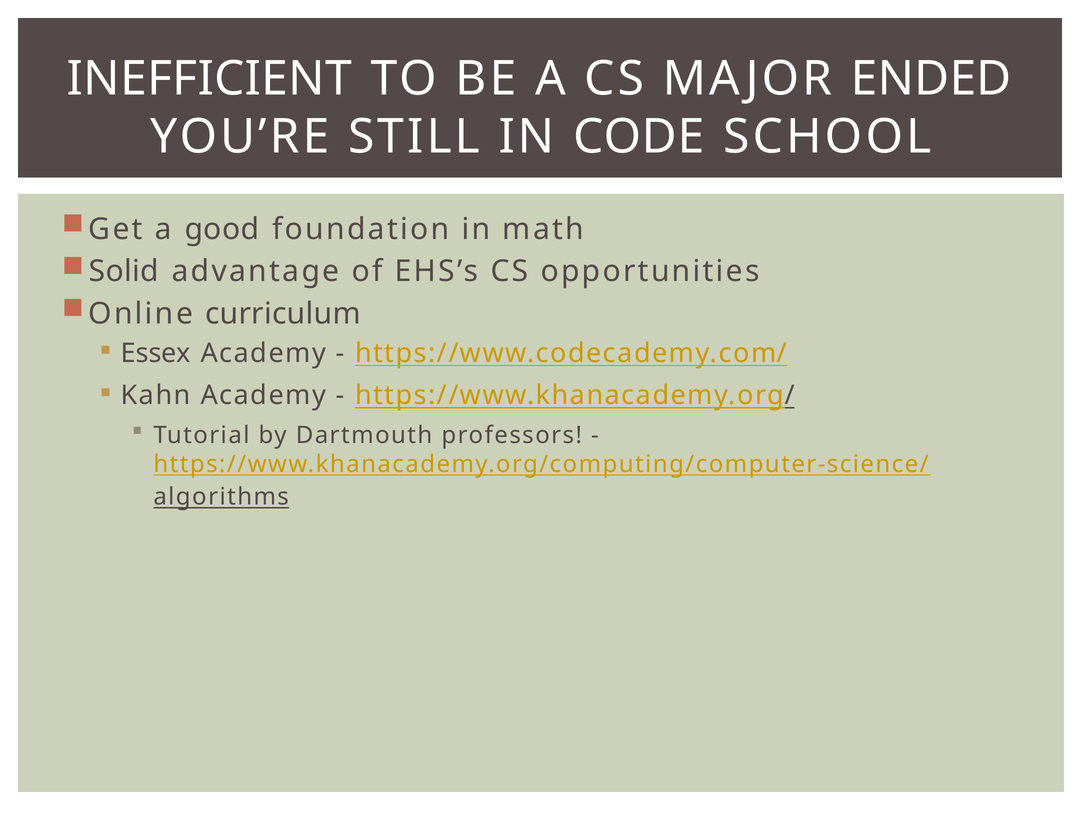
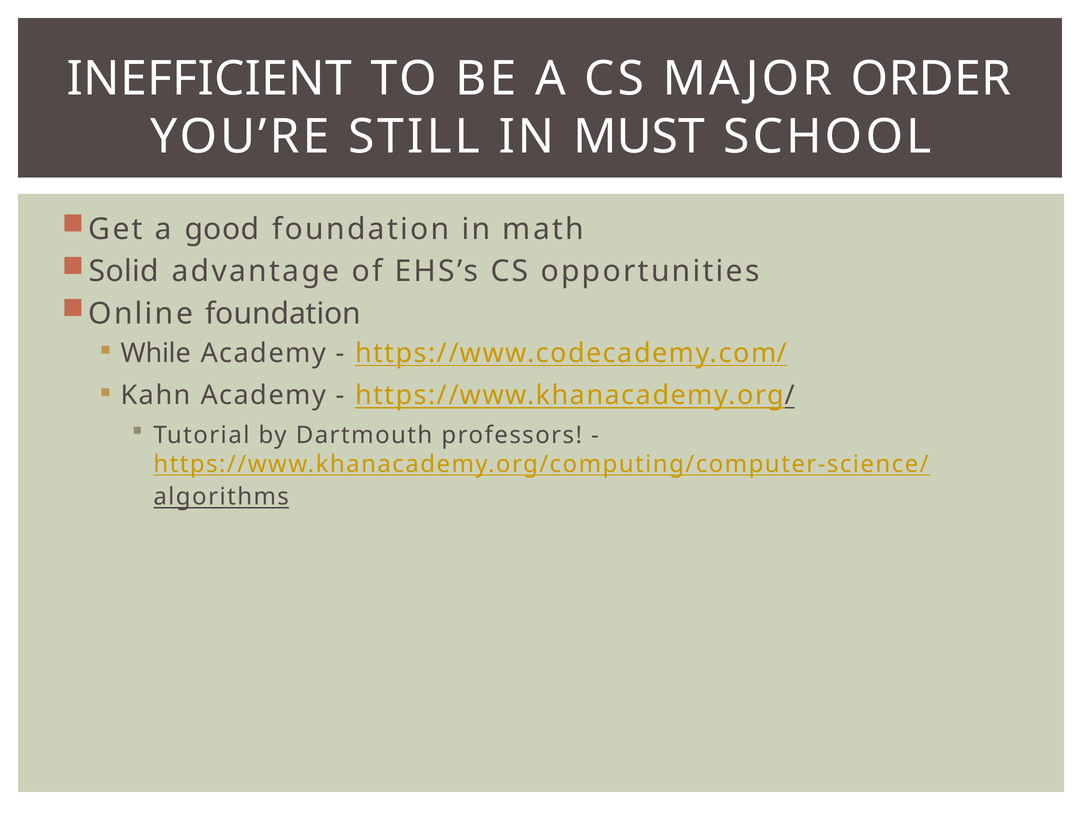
ENDED: ENDED -> ORDER (931, 79)
CODE: CODE -> MUST (639, 137)
Online curriculum: curriculum -> foundation (283, 313)
Essex: Essex -> While (156, 353)
